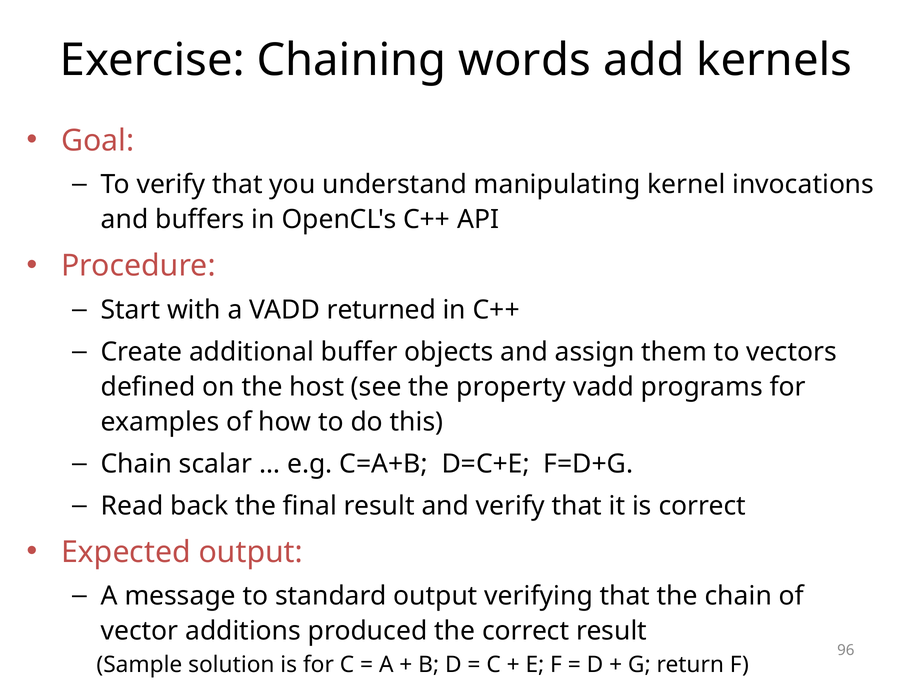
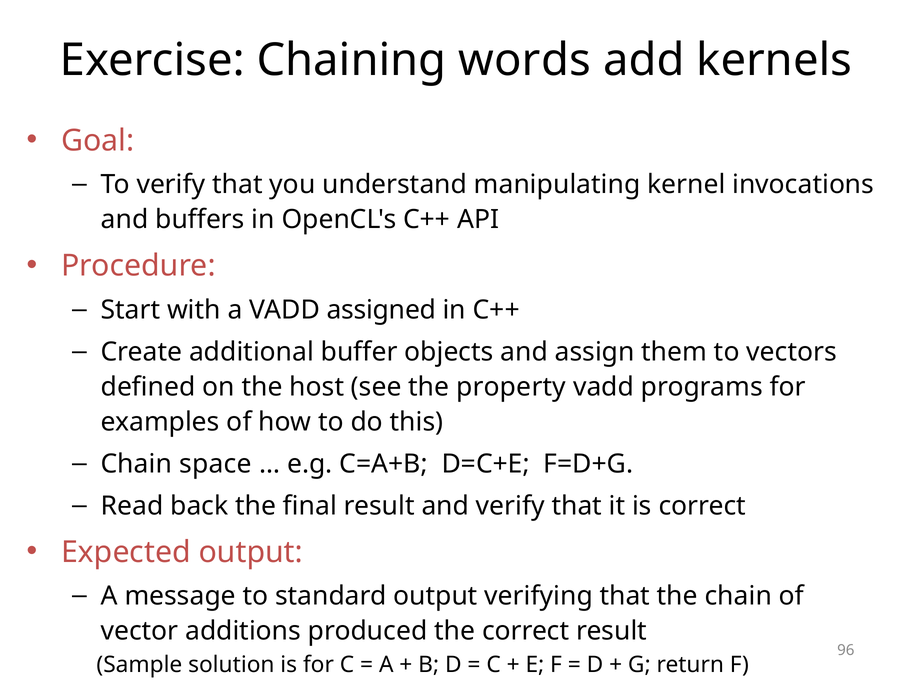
returned: returned -> assigned (381, 310)
scalar: scalar -> space (216, 464)
